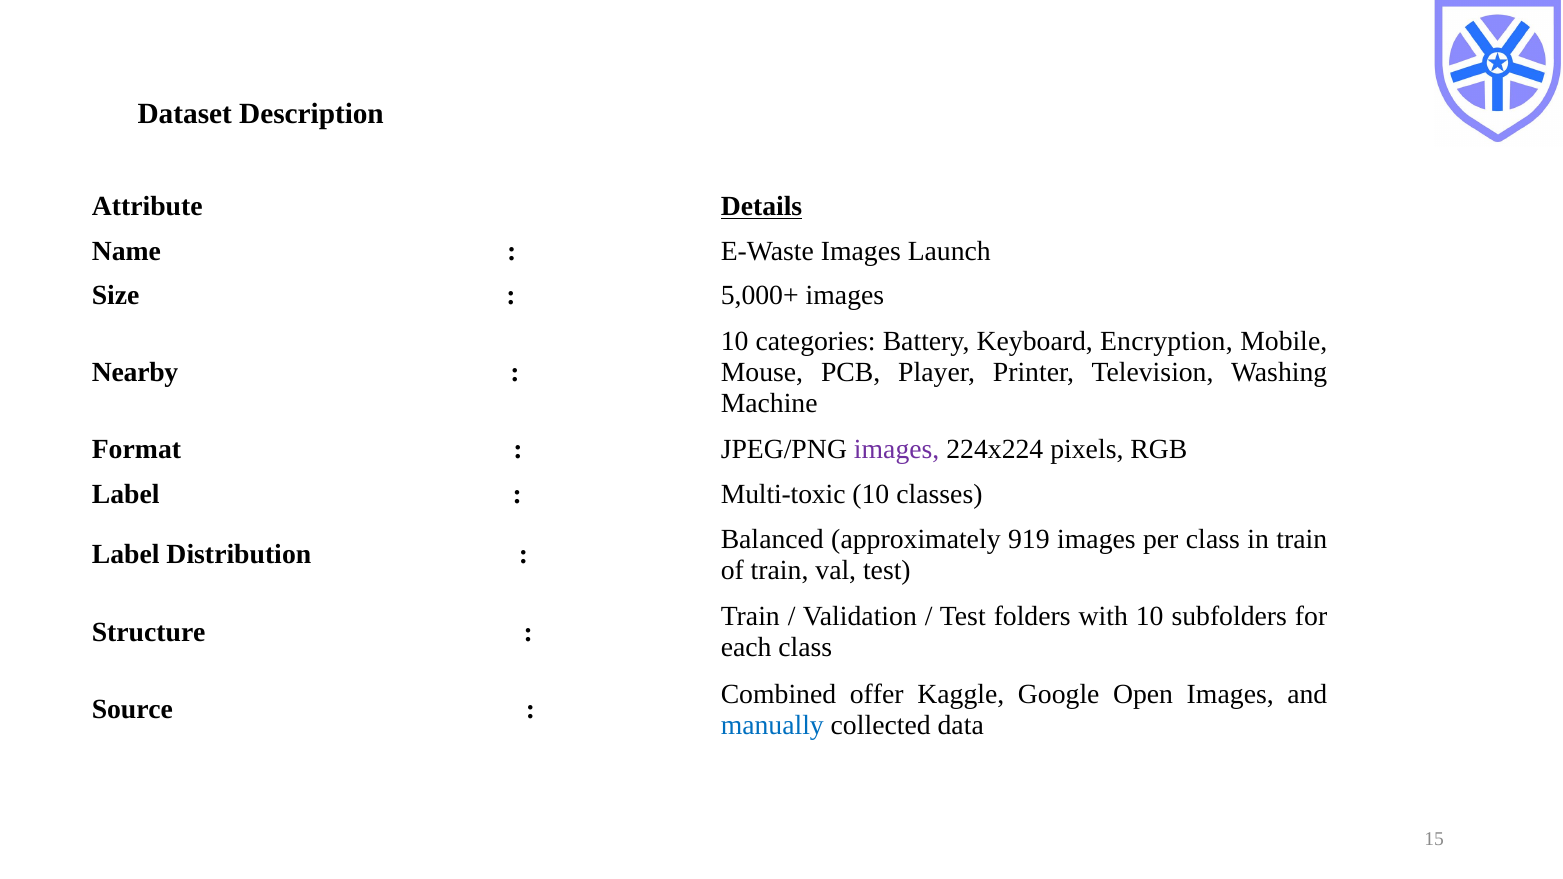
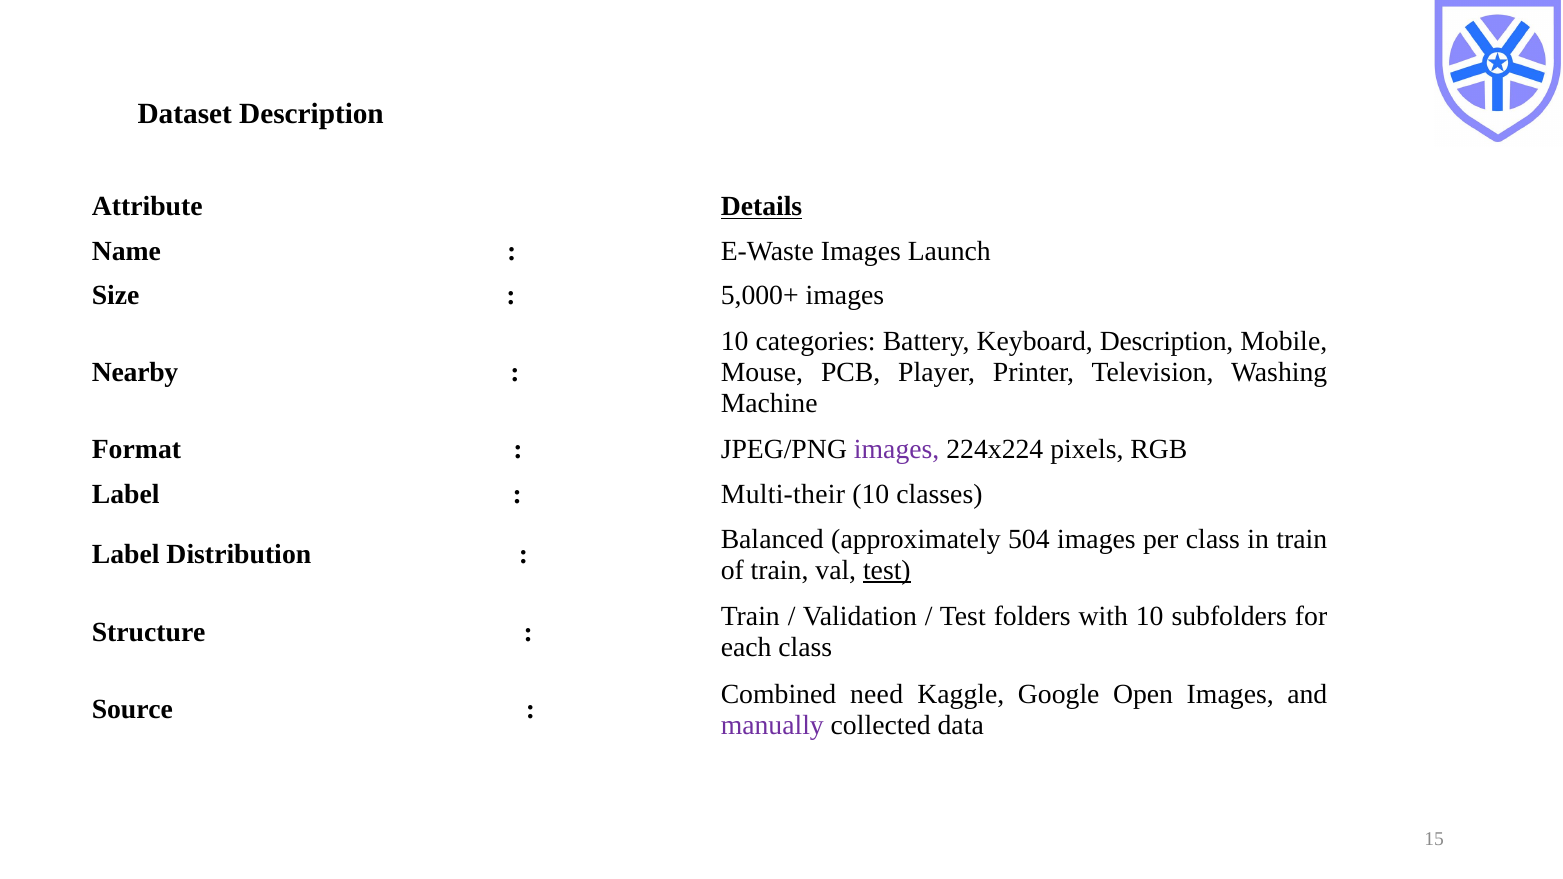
Keyboard Encryption: Encryption -> Description (1167, 342)
Multi-toxic: Multi-toxic -> Multi-their (783, 494)
919: 919 -> 504 (1029, 539)
test underline: none -> present (887, 570)
offer: offer -> need (877, 694)
manually colour: blue -> purple (772, 725)
